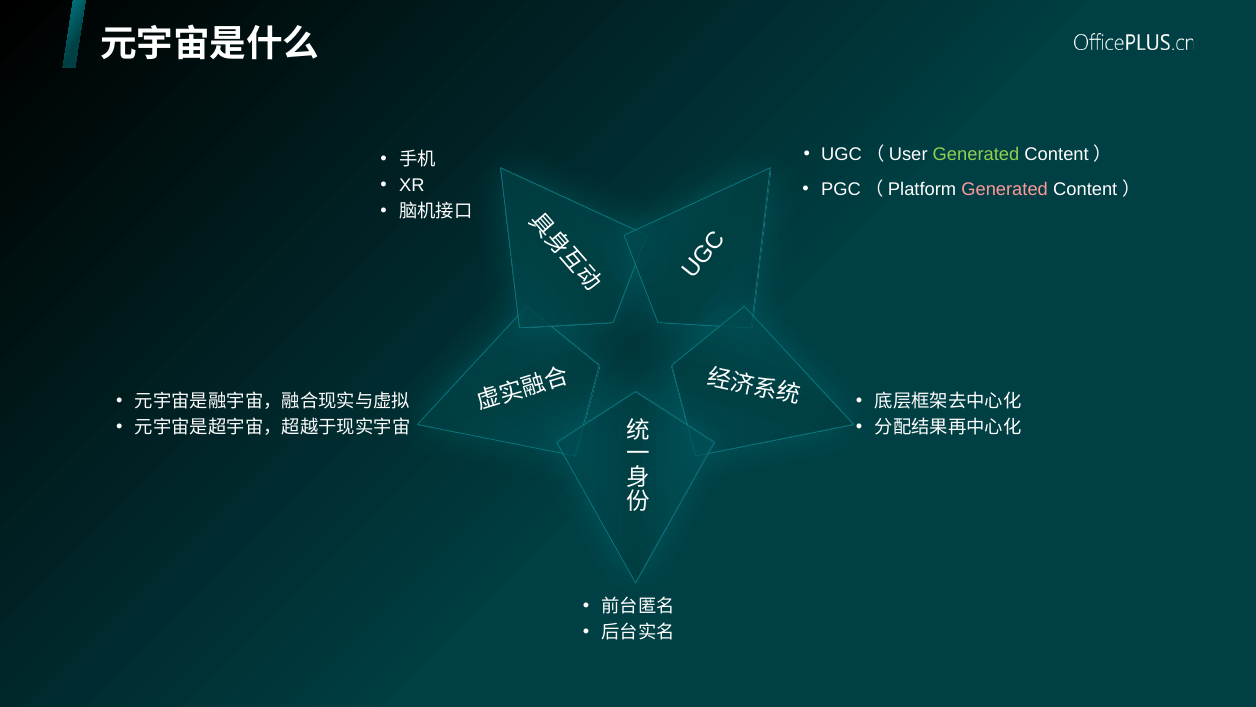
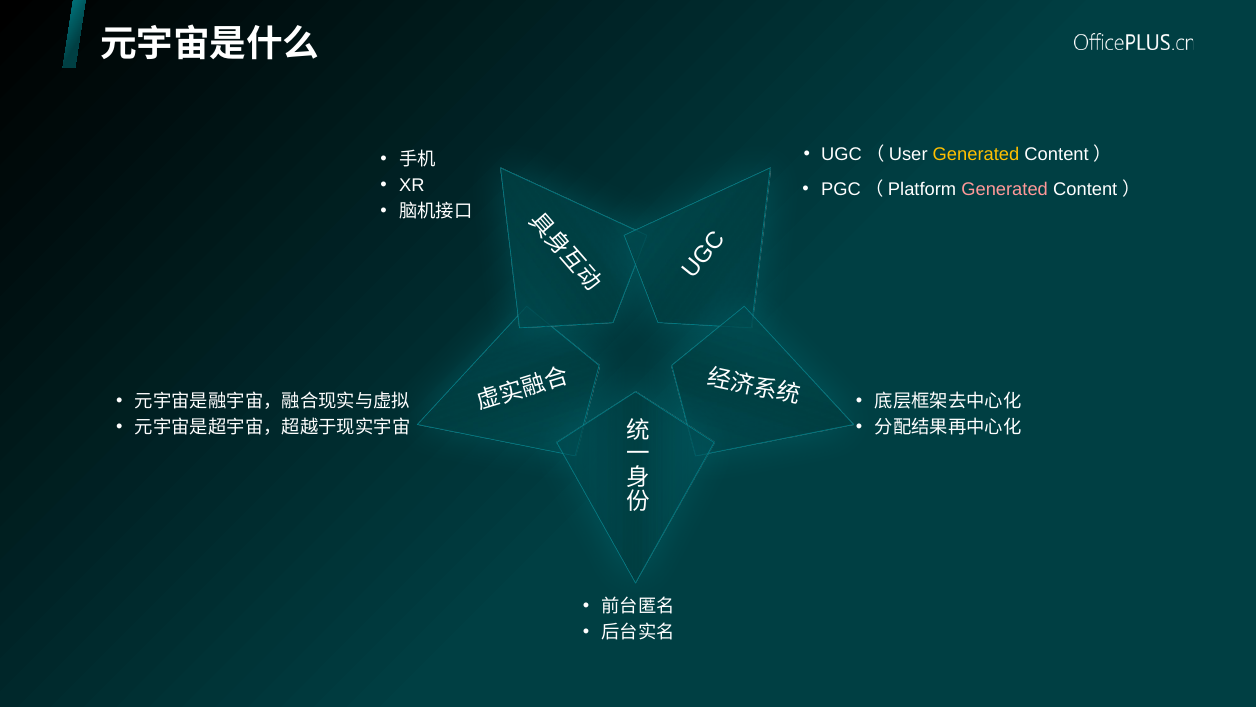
Generated colour: light green -> yellow (976, 155)
